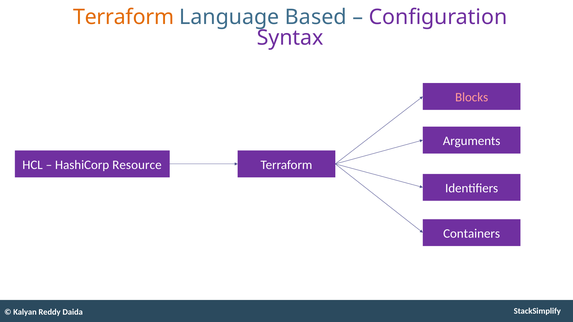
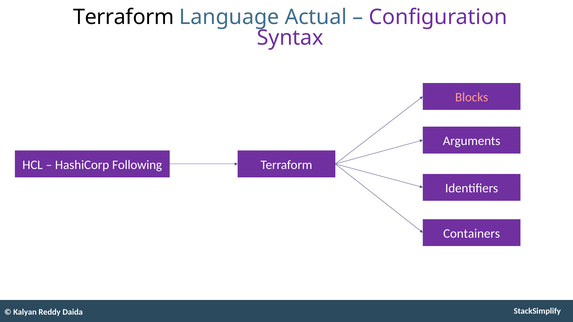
Terraform colour: orange -> black (124, 17)
Based: Based -> Actual (316, 17)
Resource: Resource -> Following (137, 165)
